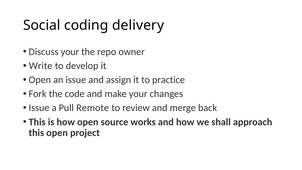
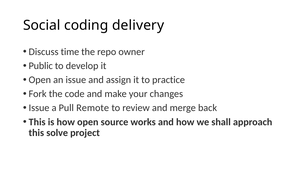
Discuss your: your -> time (70, 52)
Write: Write -> Public (41, 66)
this open: open -> solve (57, 133)
